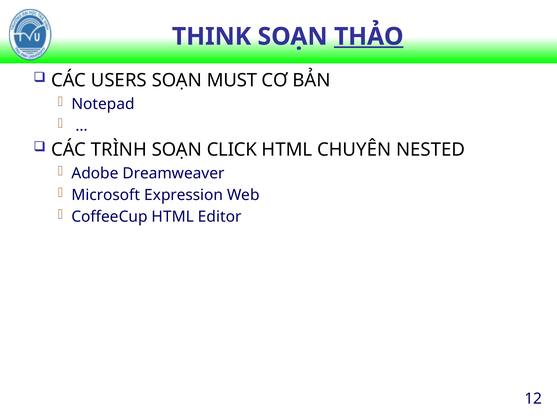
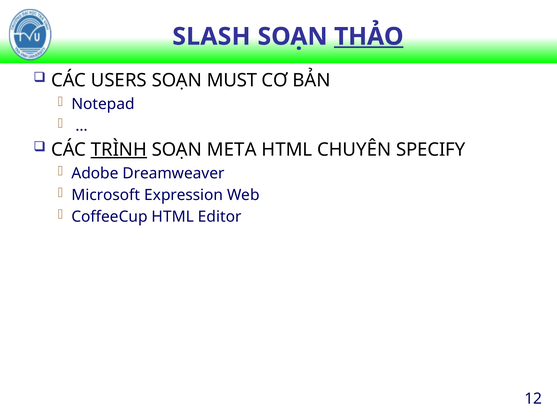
THINK: THINK -> SLASH (211, 37)
TRÌNH underline: none -> present (119, 150)
CLICK: CLICK -> META (232, 150)
NESTED: NESTED -> SPECIFY (431, 150)
